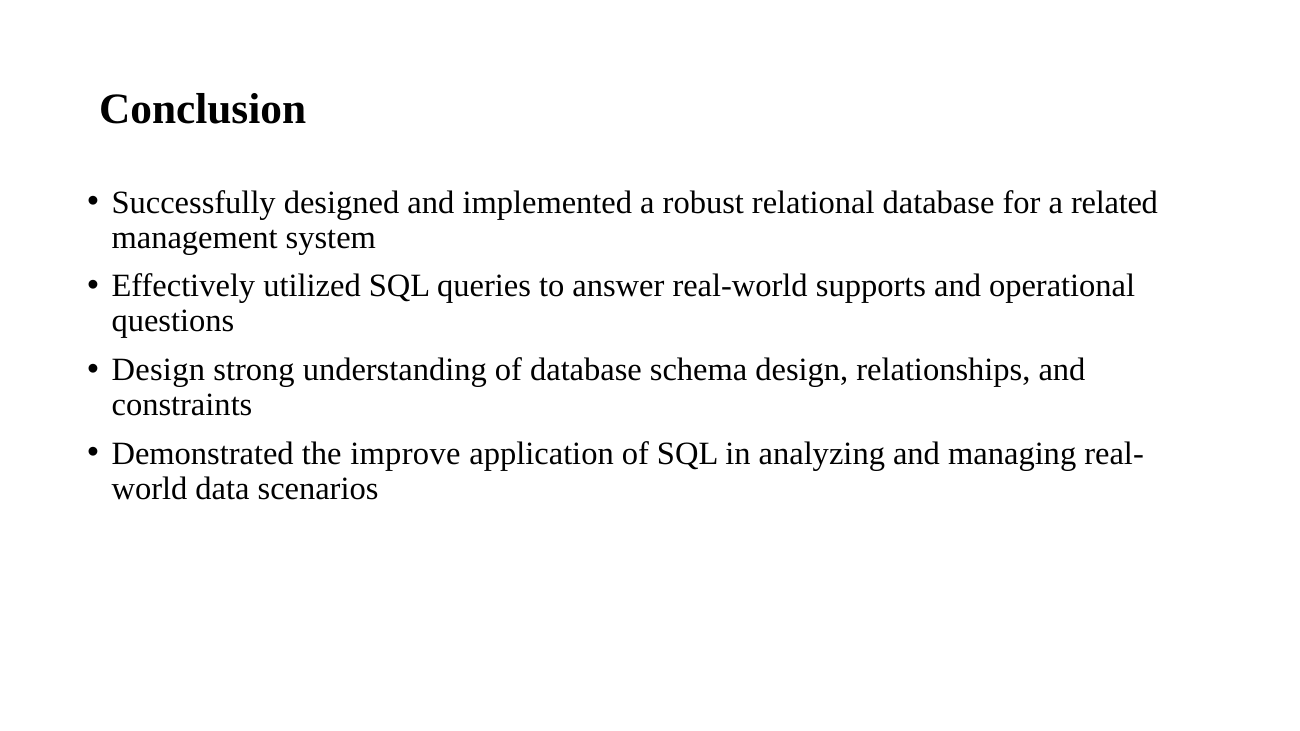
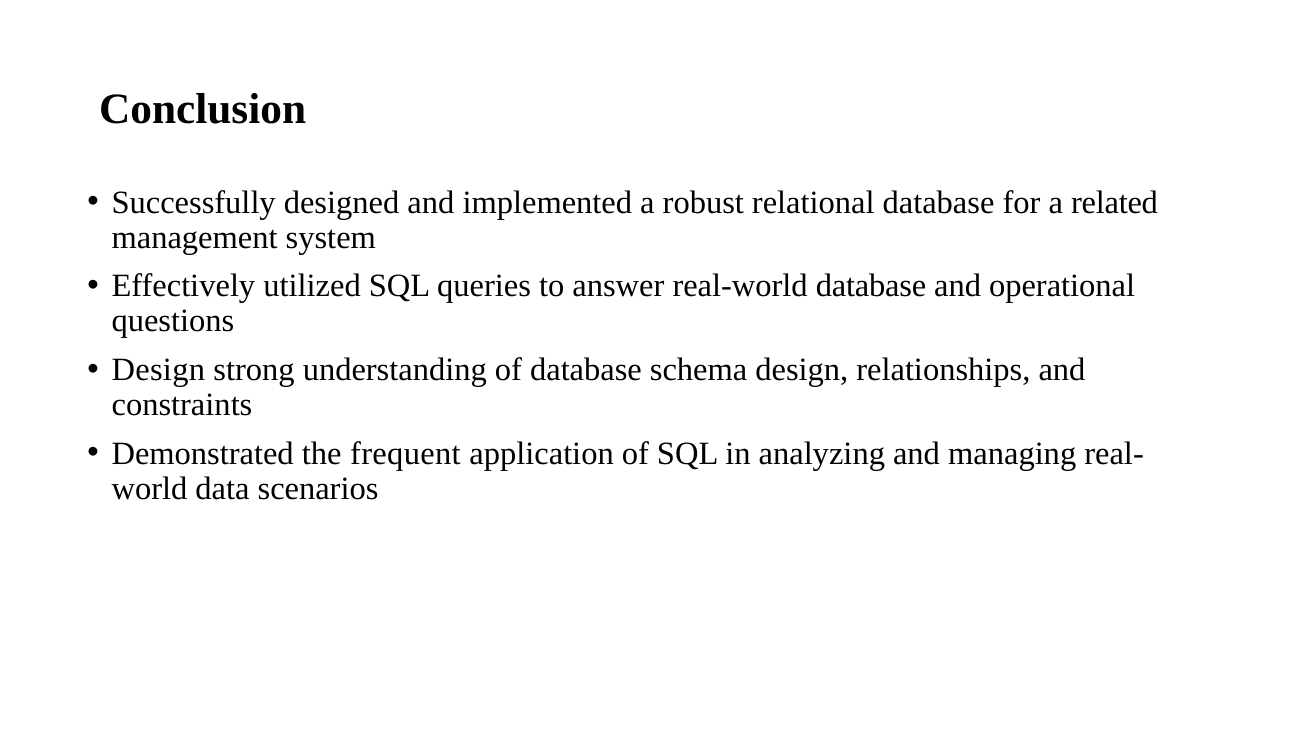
real-world supports: supports -> database (871, 286)
improve: improve -> frequent (405, 454)
